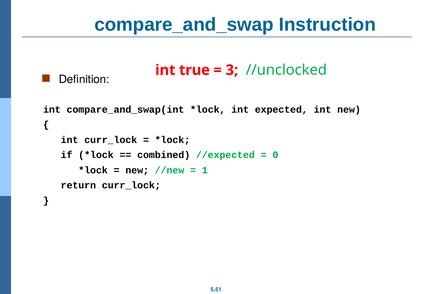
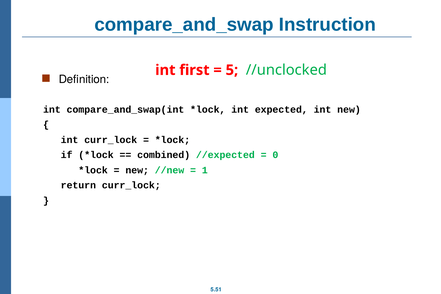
true: true -> first (194, 70)
3: 3 -> 5 (232, 70)
